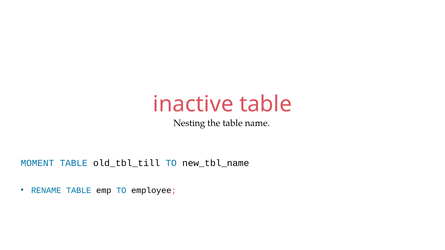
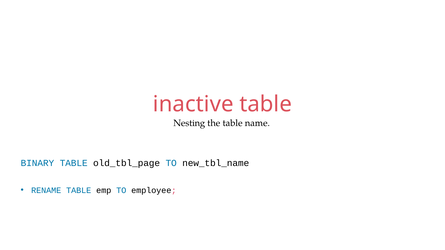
MOMENT: MOMENT -> BINARY (37, 163)
old_tbl_till: old_tbl_till -> old_tbl_page (127, 163)
